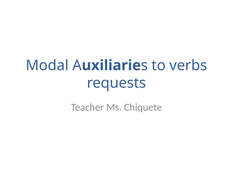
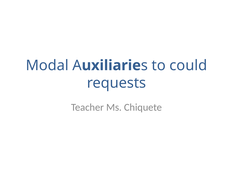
verbs: verbs -> could (188, 65)
